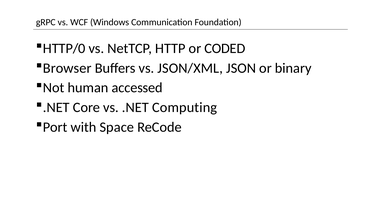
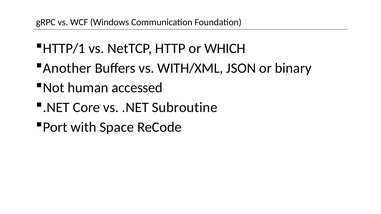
HTTP/0: HTTP/0 -> HTTP/1 (64, 48)
CODED: CODED -> WHICH (225, 48)
Browser: Browser -> Another (67, 68)
JSON/XML: JSON/XML -> WITH/XML (190, 68)
Computing: Computing -> Subroutine (185, 108)
